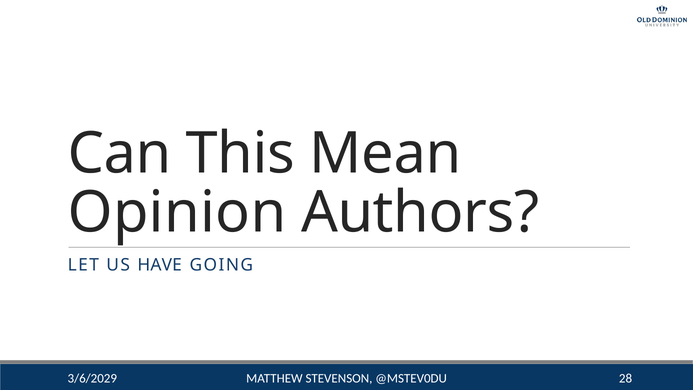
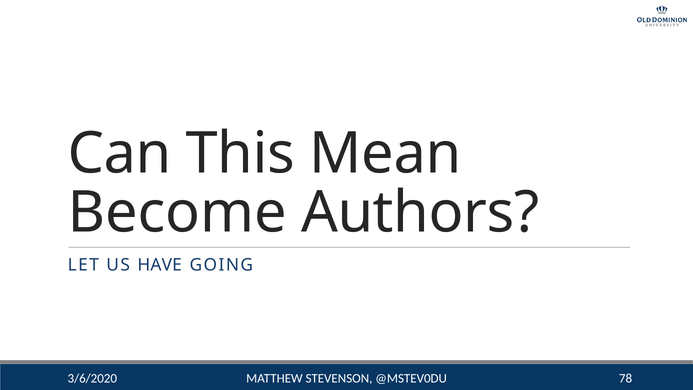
Opinion: Opinion -> Become (177, 212)
28: 28 -> 78 (626, 378)
3/6/2029: 3/6/2029 -> 3/6/2020 (92, 378)
